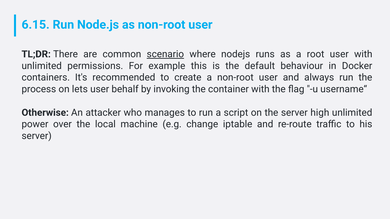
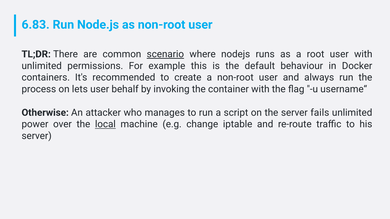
6.15: 6.15 -> 6.83 (36, 25)
high: high -> fails (320, 113)
local underline: none -> present (105, 124)
